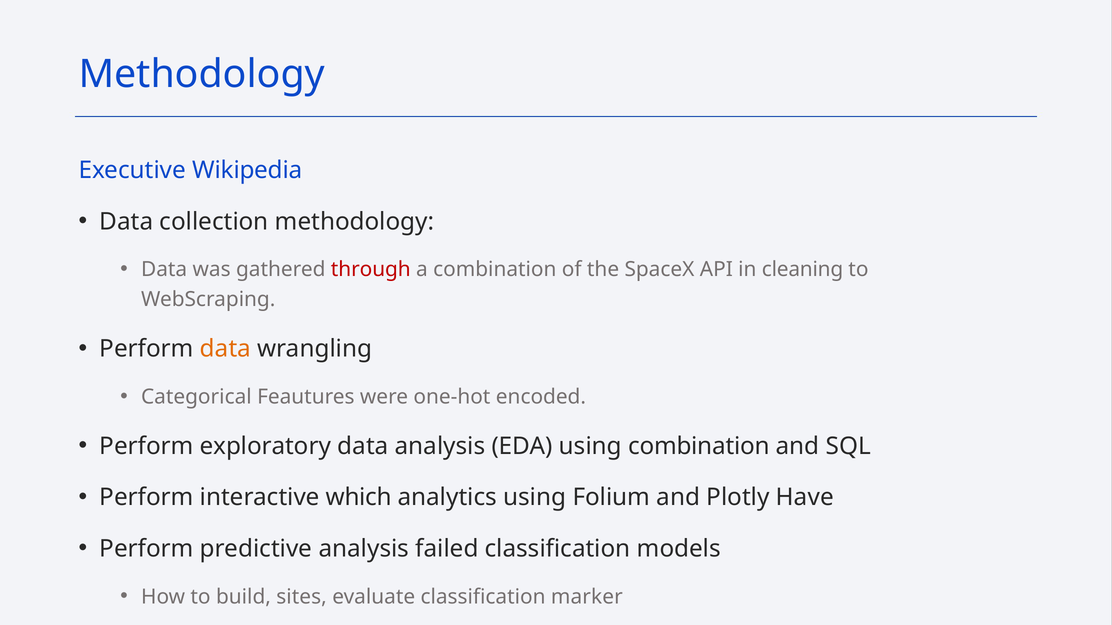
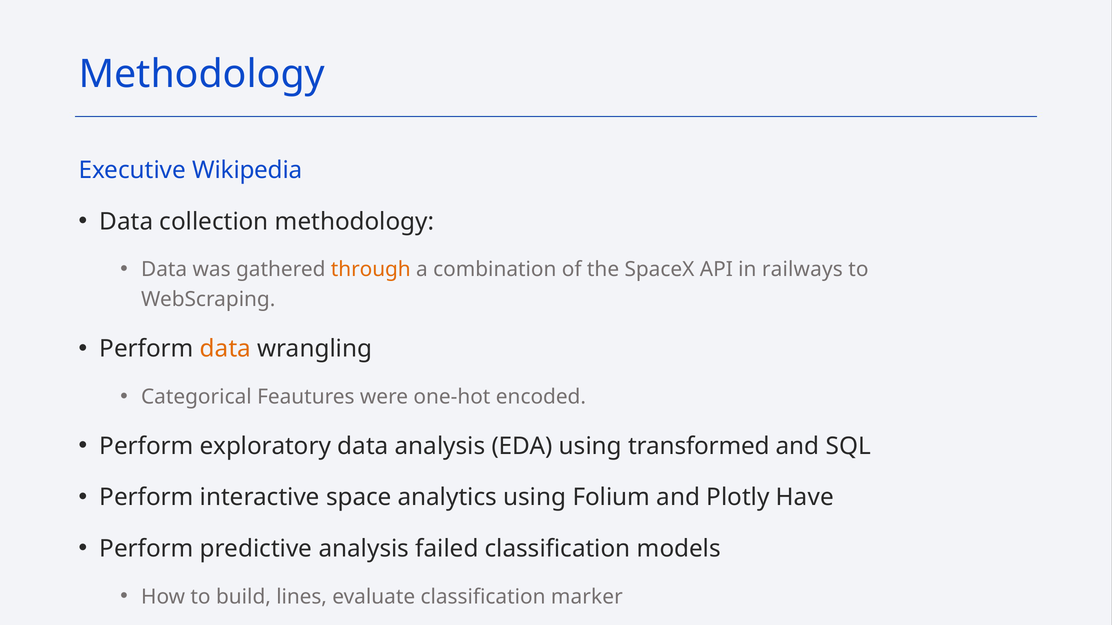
through colour: red -> orange (371, 270)
cleaning: cleaning -> railways (802, 270)
using combination: combination -> transformed (699, 447)
which: which -> space (359, 498)
sites: sites -> lines (302, 597)
